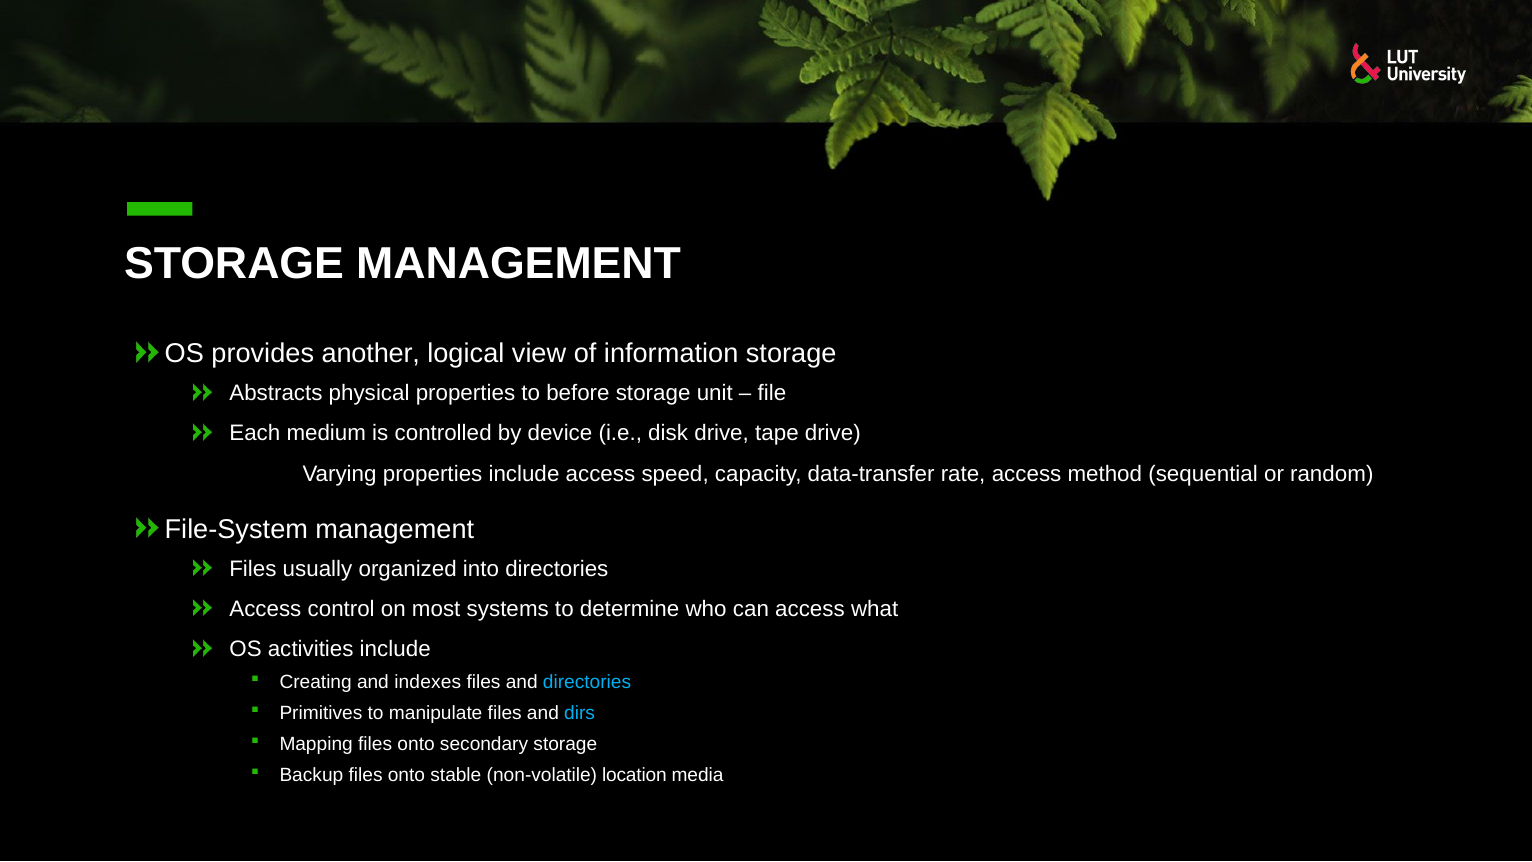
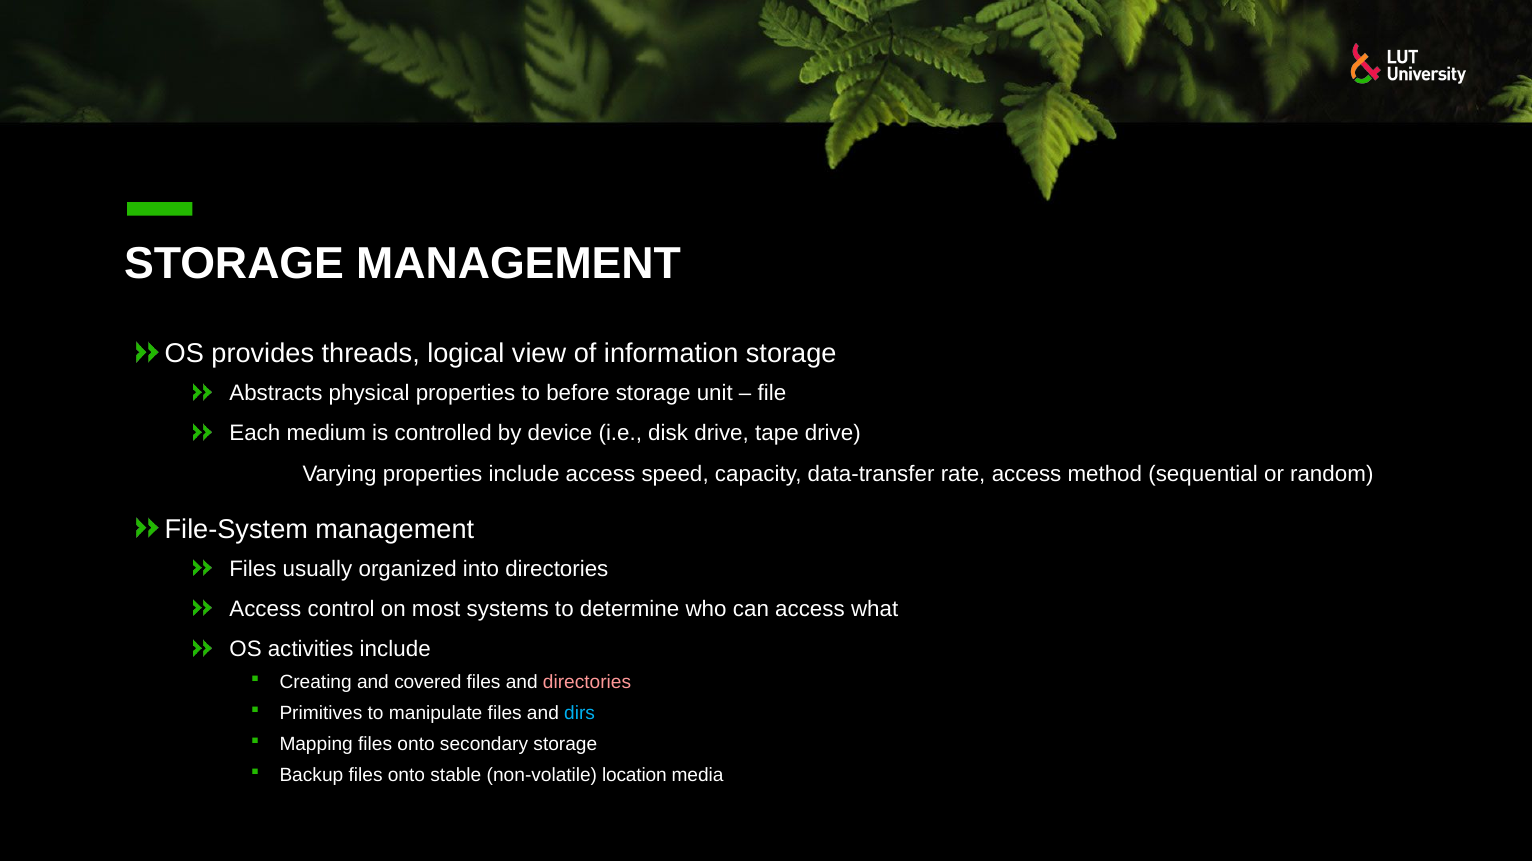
another: another -> threads (371, 354)
indexes: indexes -> covered (428, 682)
directories colour: light blue -> pink (587, 682)
